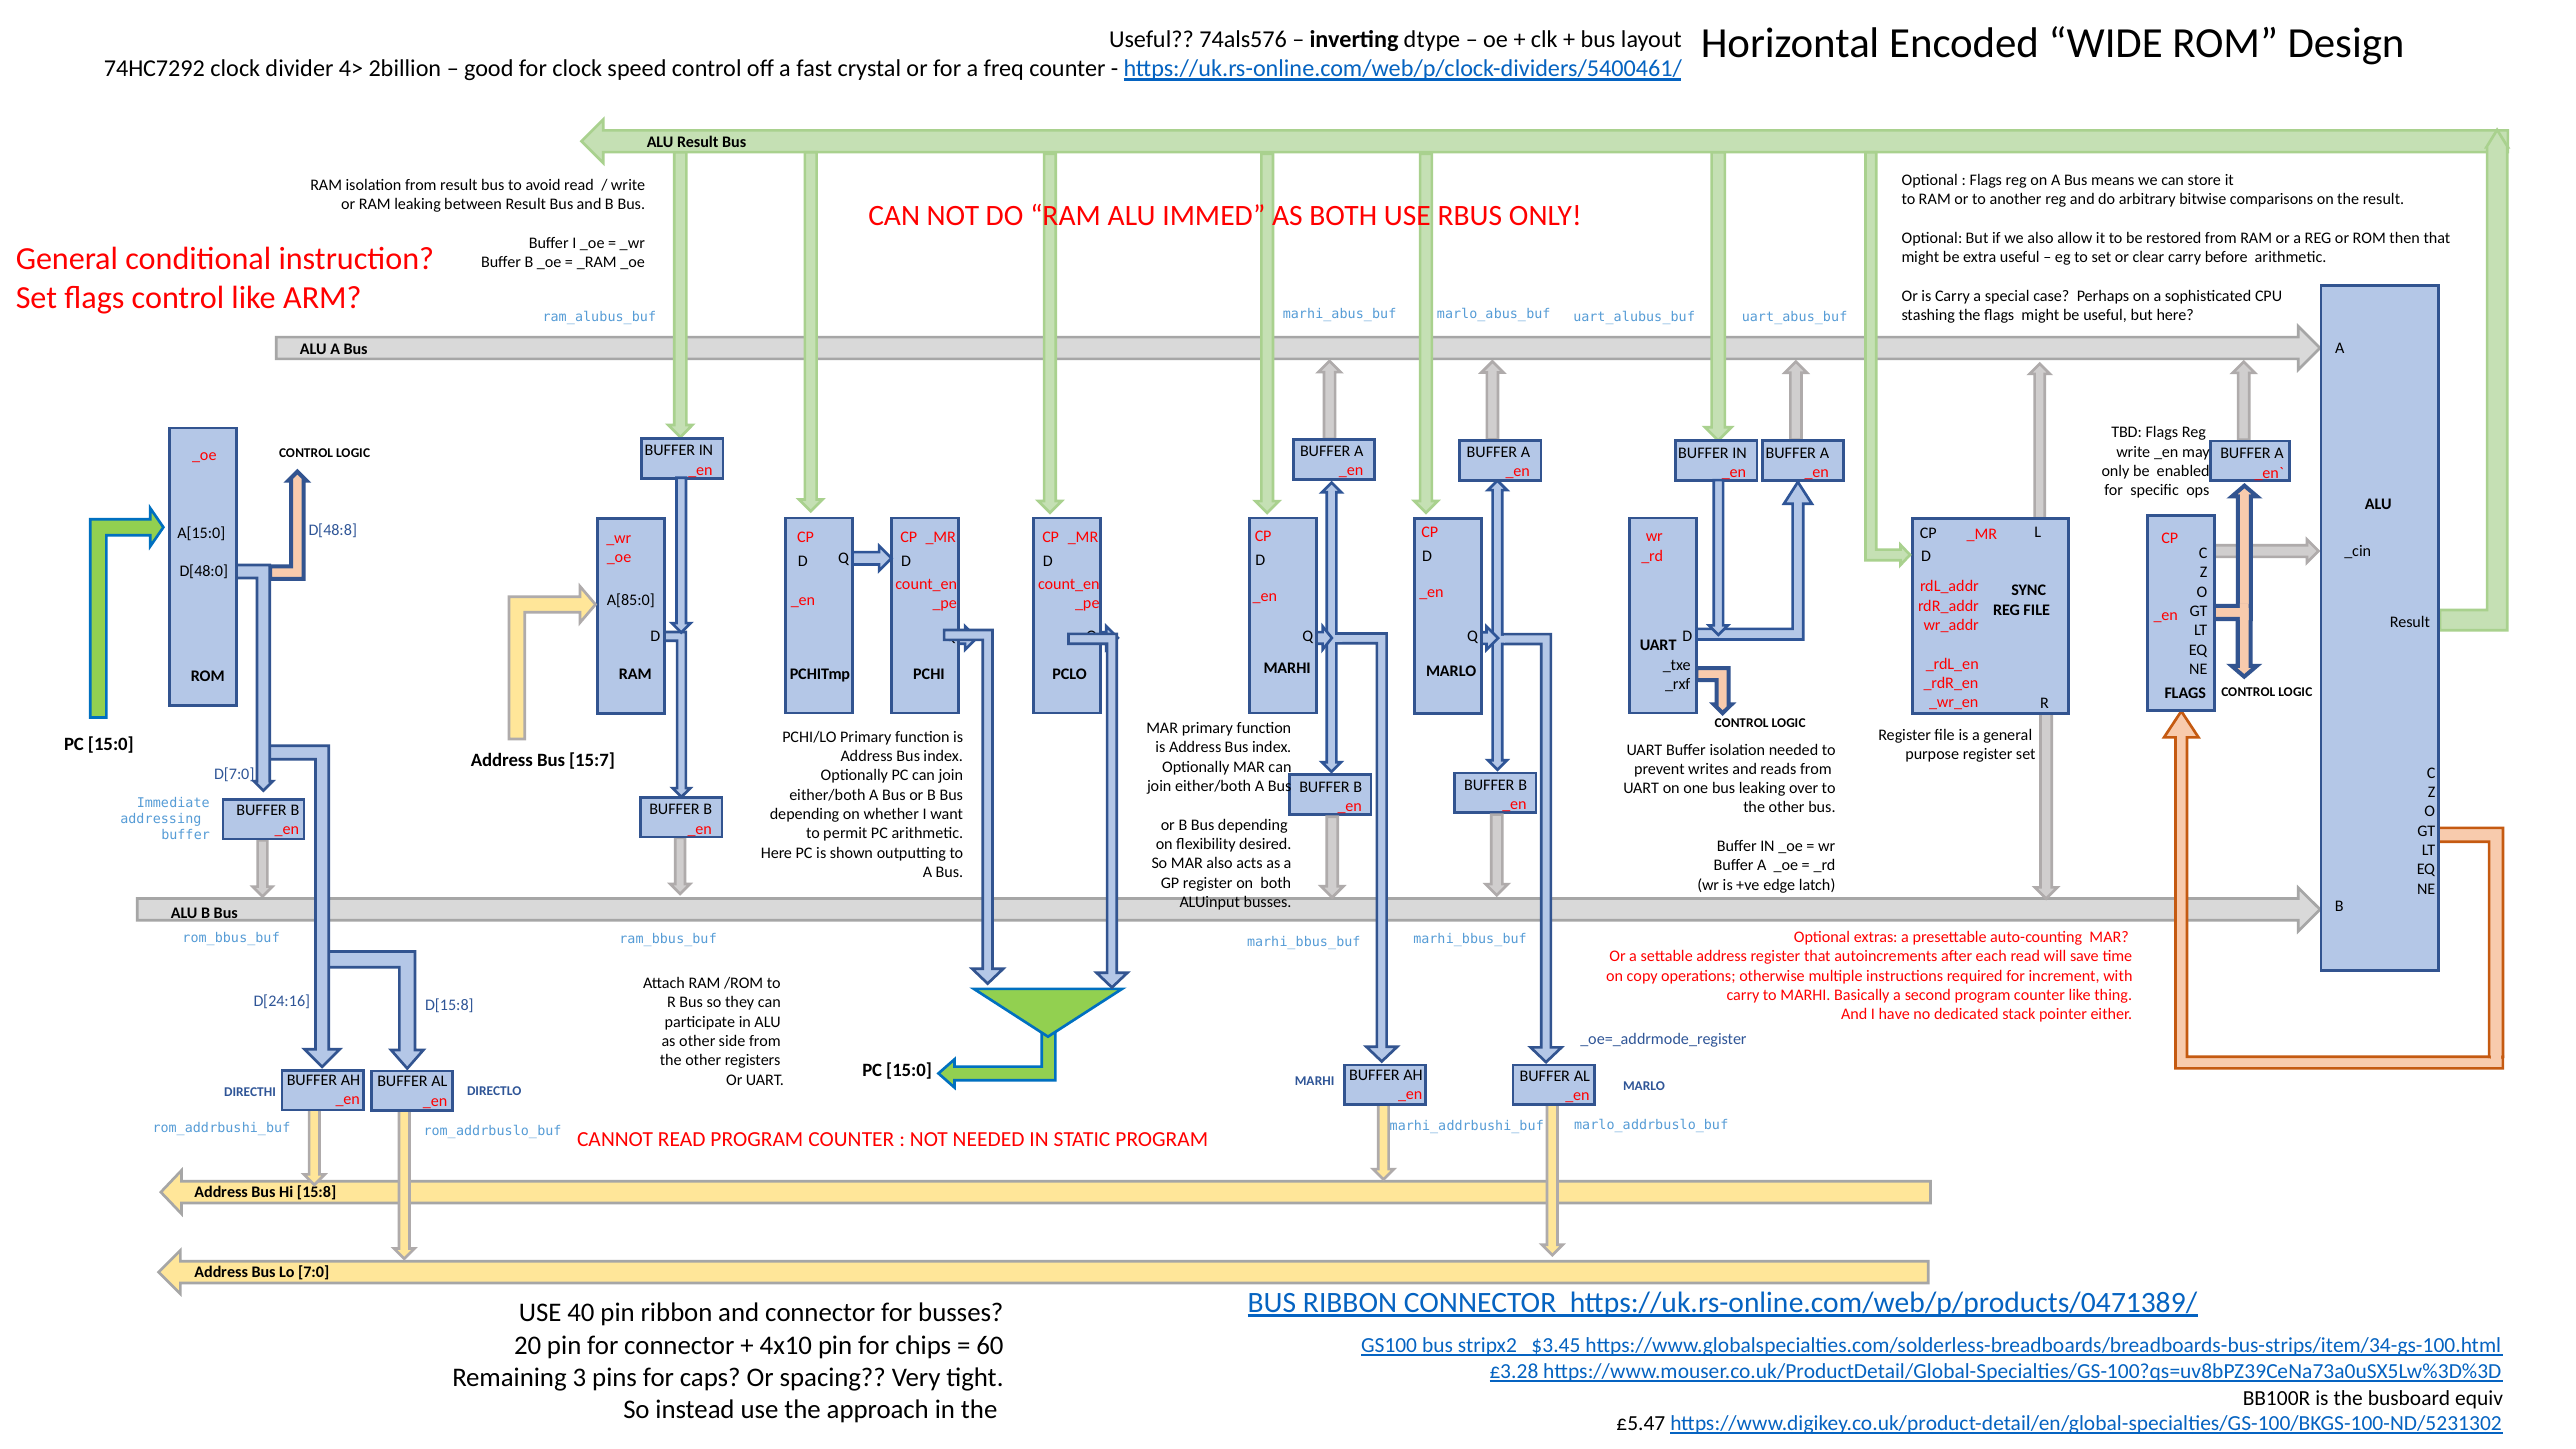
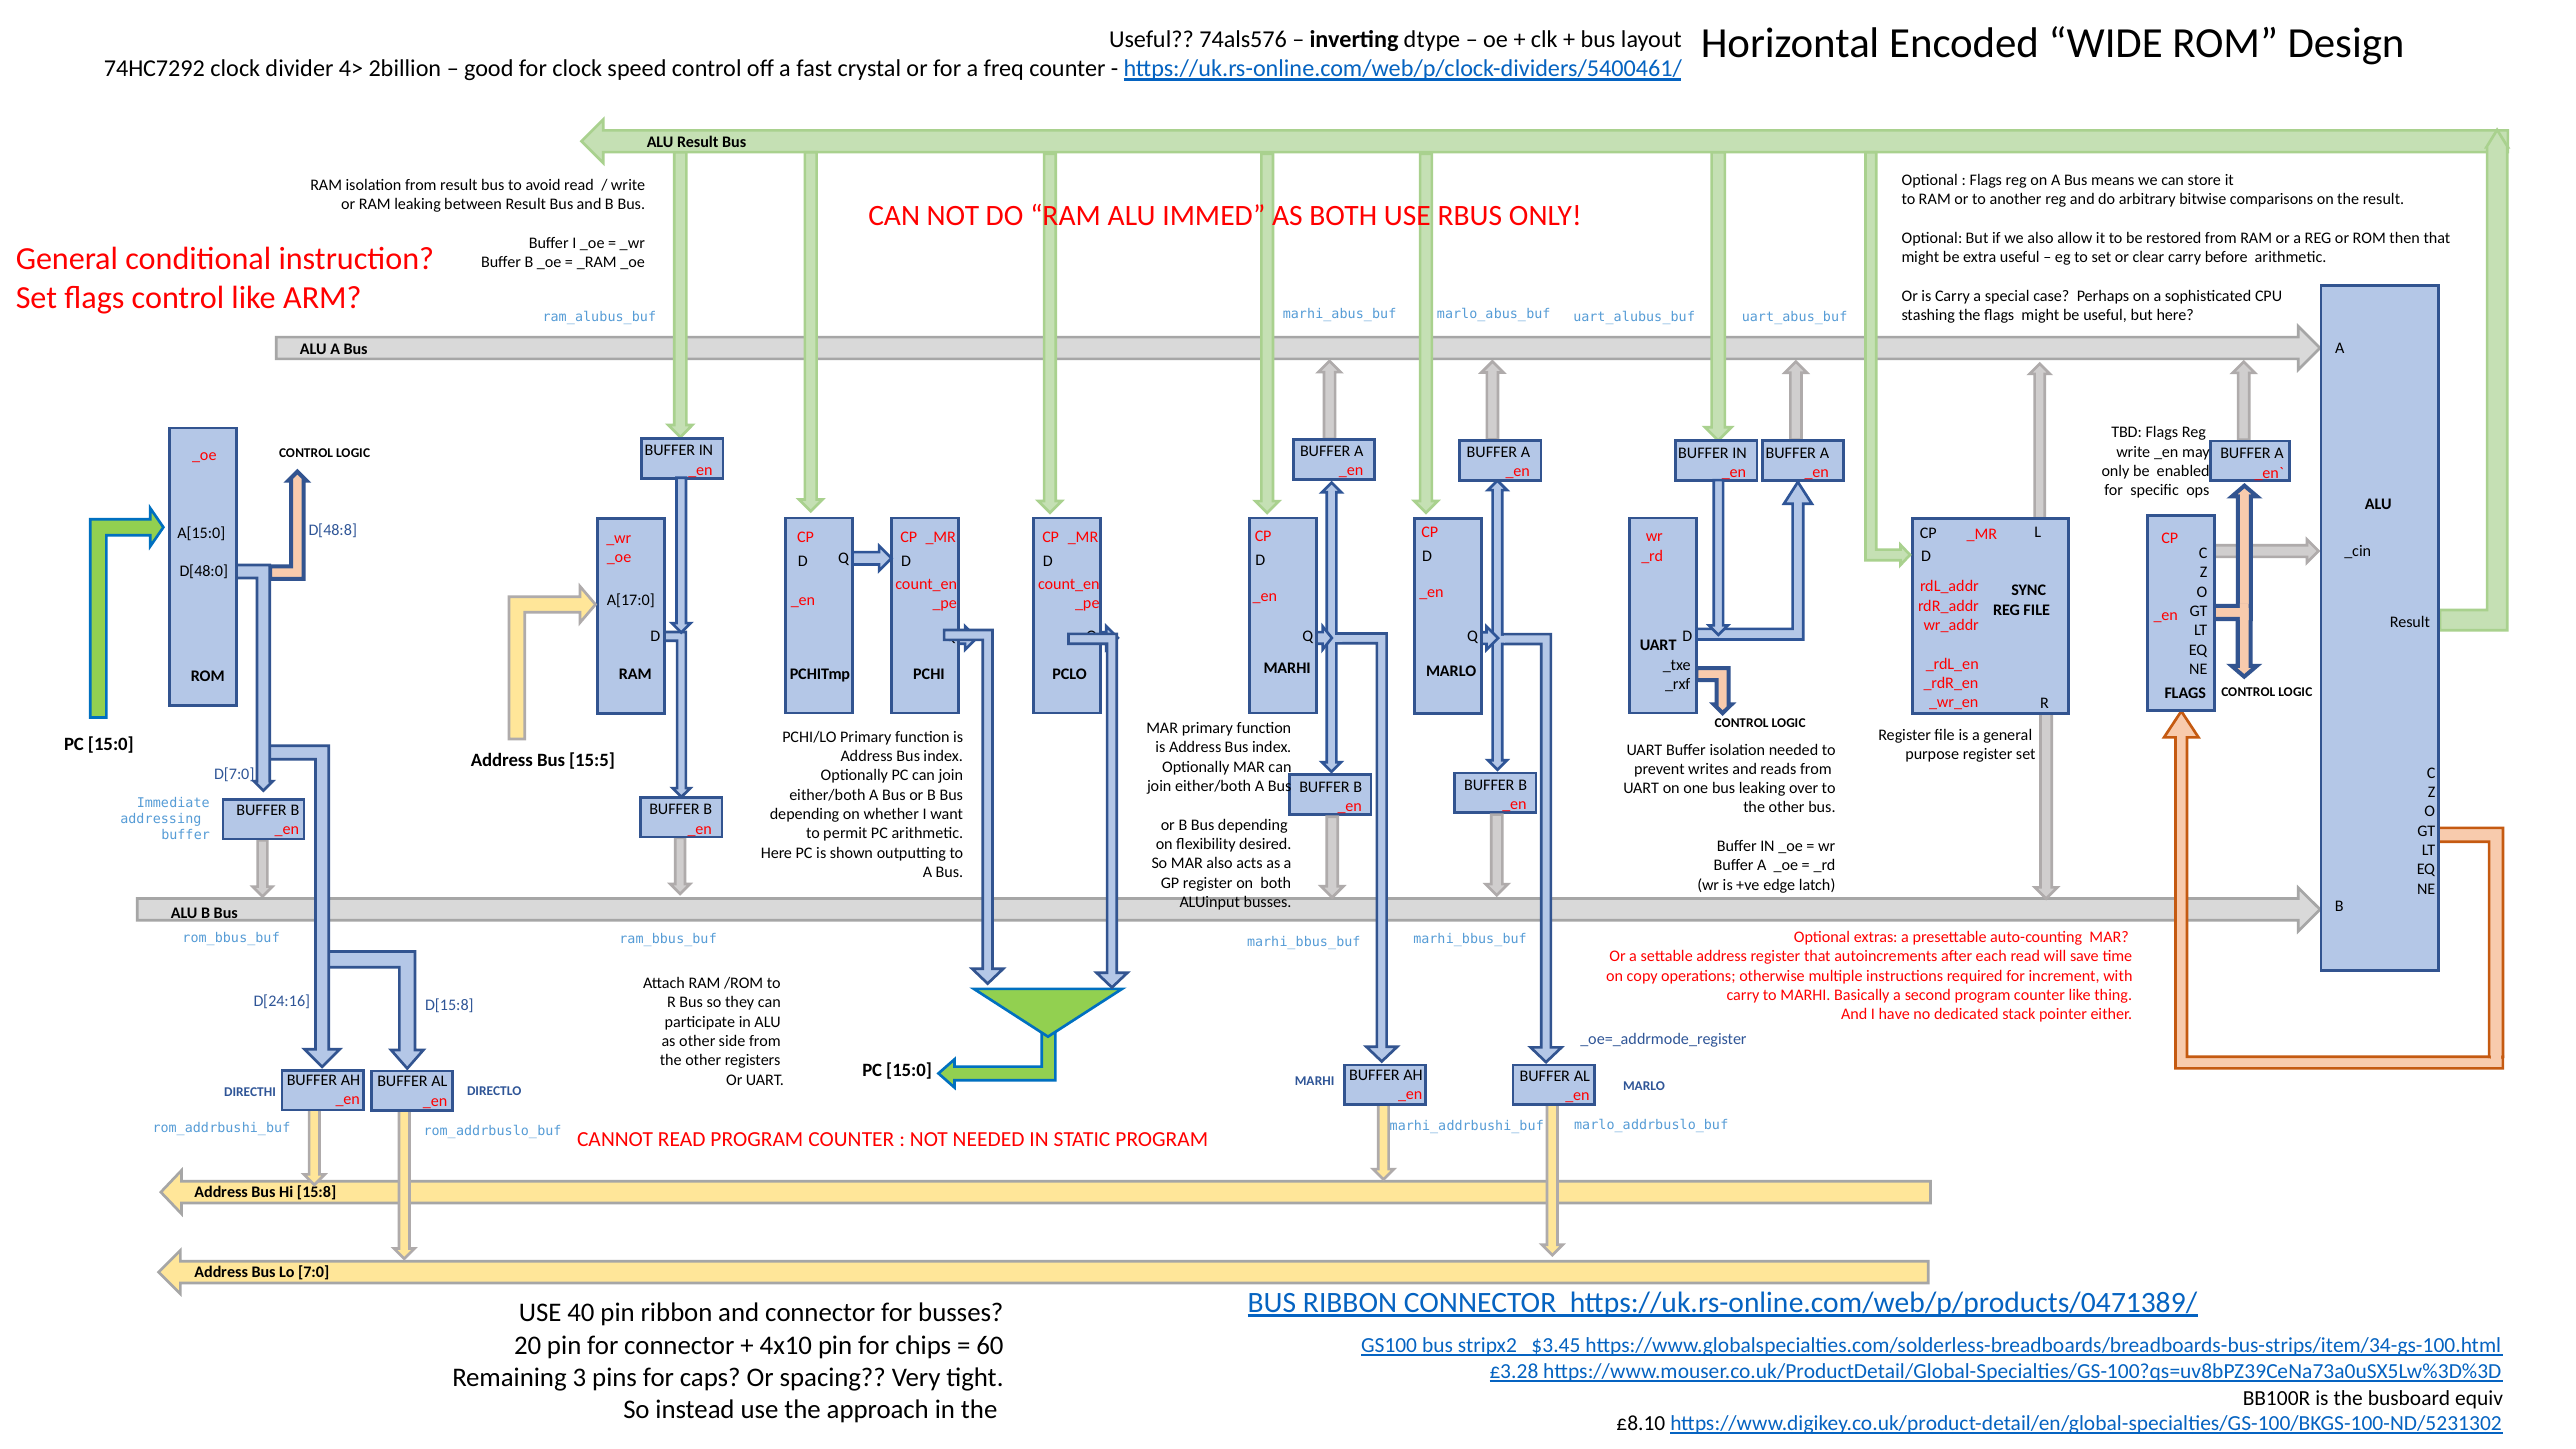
A[85:0: A[85:0 -> A[17:0 (631, 600)
15:7: 15:7 -> 15:5 (592, 760)
£5.47: £5.47 -> £8.10 (1641, 1424)
